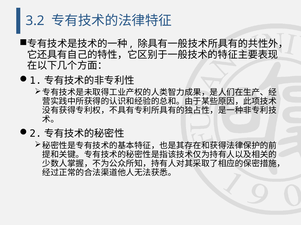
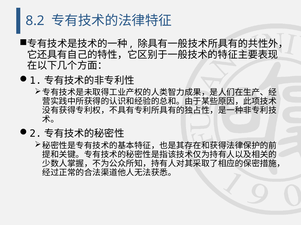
3.2: 3.2 -> 8.2 (35, 21)
